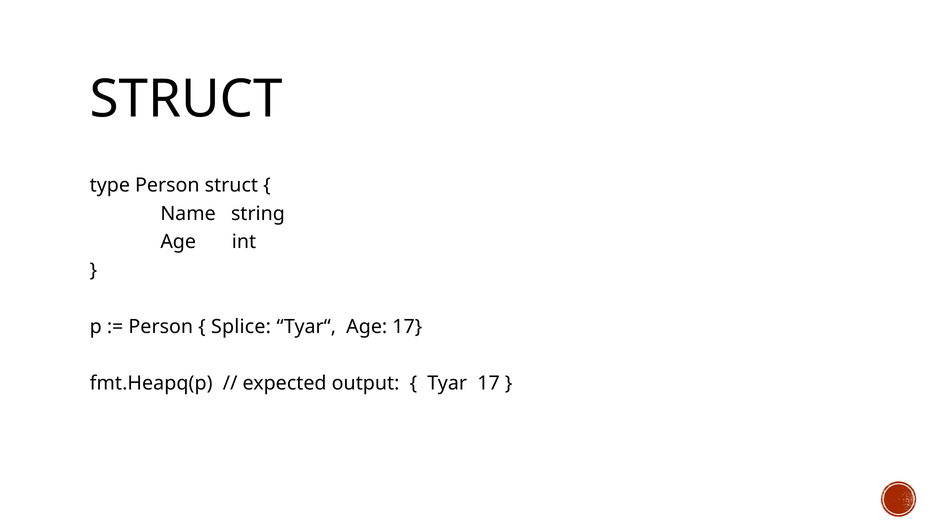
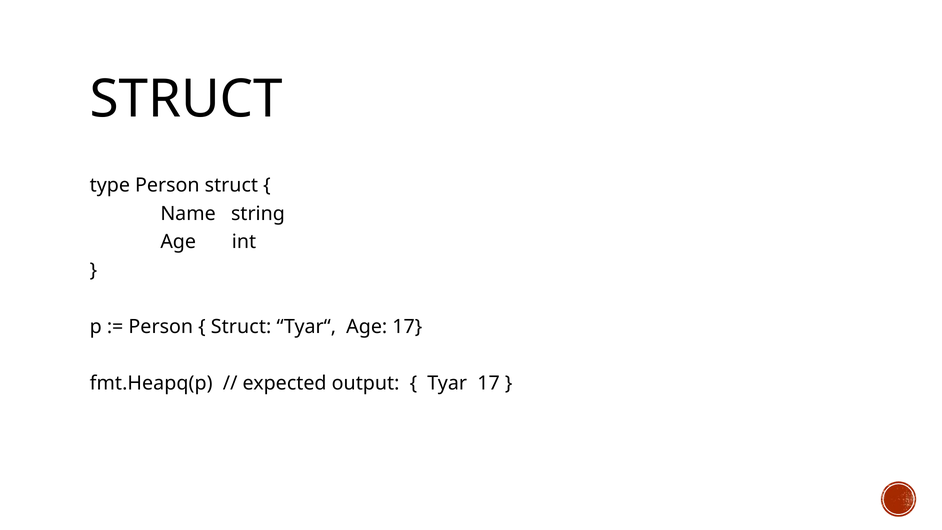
Splice: Splice -> Struct (241, 327)
